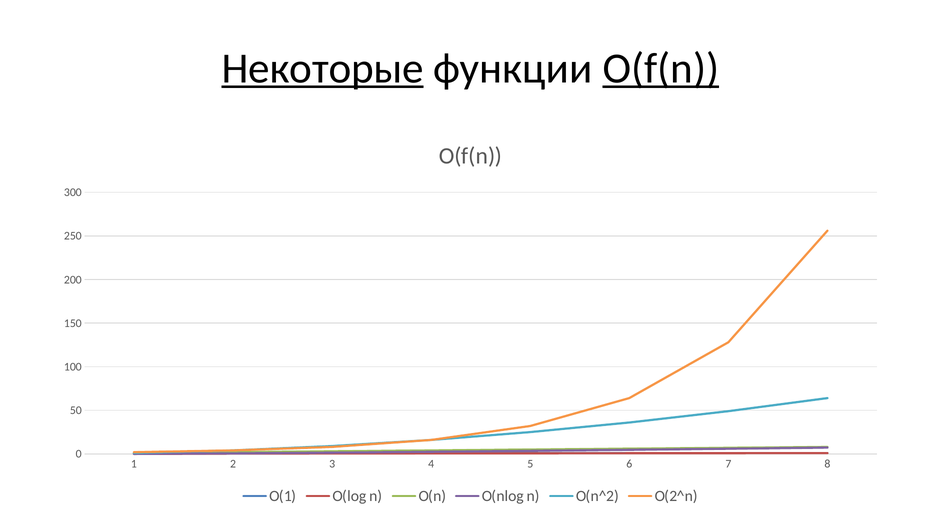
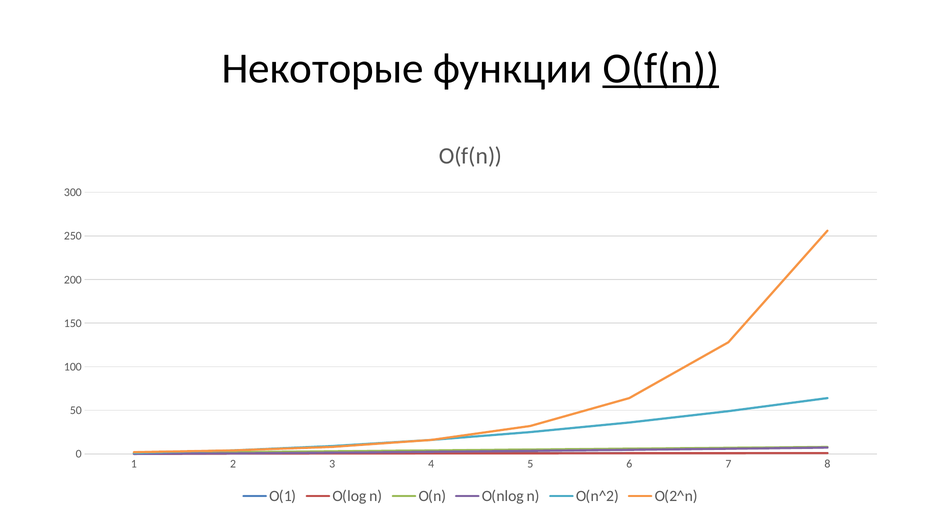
Некоторые underline: present -> none (323, 68)
